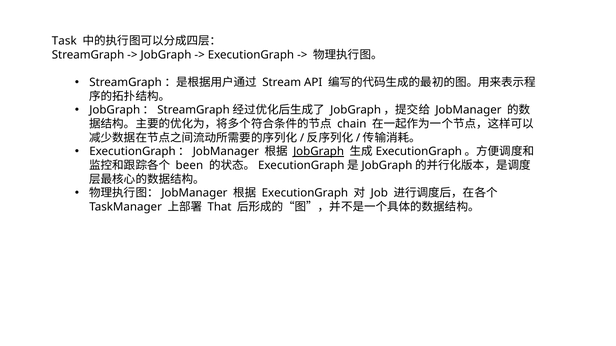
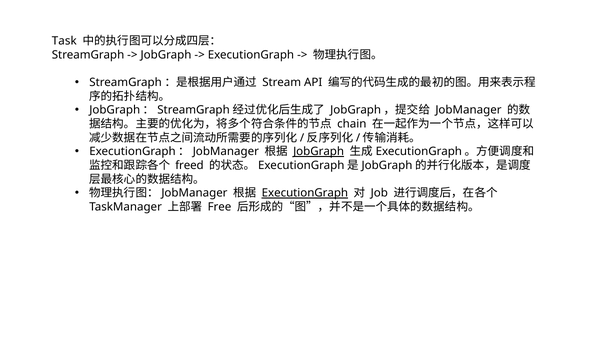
been: been -> freed (189, 166)
ExecutionGraph underline: none -> present (305, 193)
That: That -> Free (219, 207)
